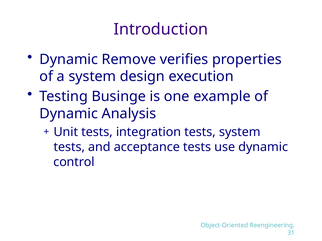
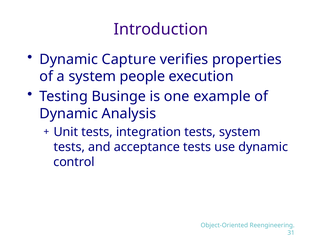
Remove: Remove -> Capture (129, 59)
design: design -> people (142, 77)
